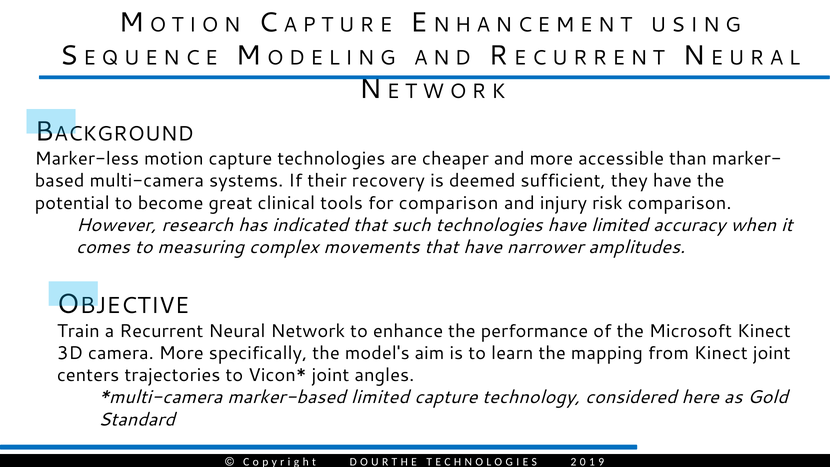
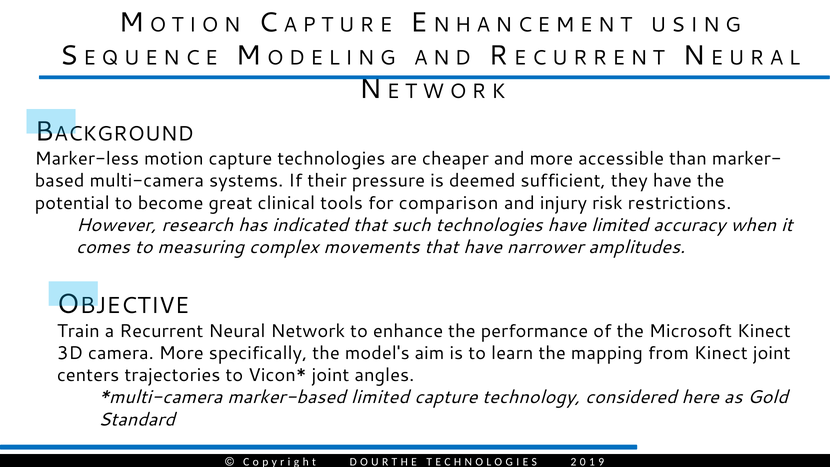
recovery: recovery -> pressure (388, 181)
risk comparison: comparison -> restrictions (680, 203)
